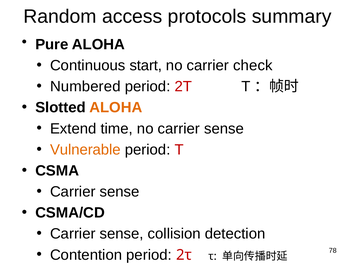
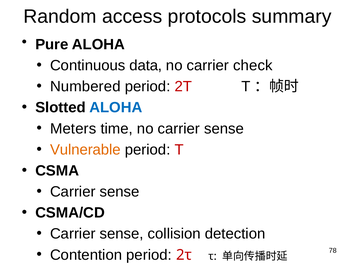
start: start -> data (146, 66)
ALOHA colour: orange -> blue (116, 108)
Extend: Extend -> Meters (73, 129)
